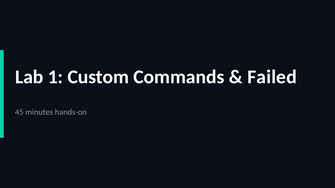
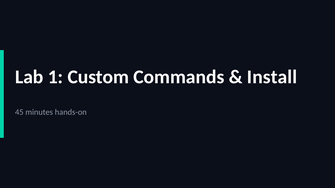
Failed: Failed -> Install (272, 77)
